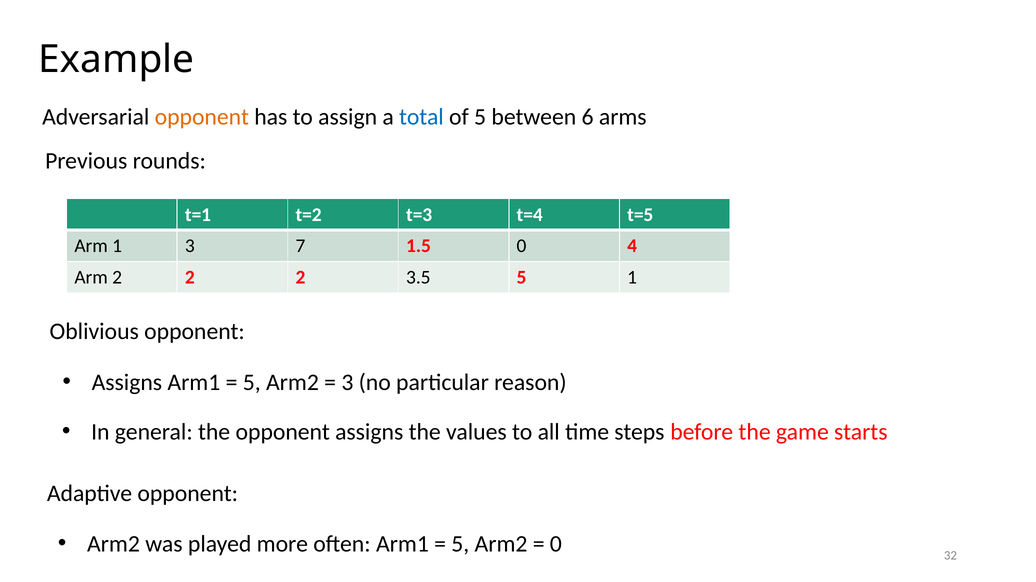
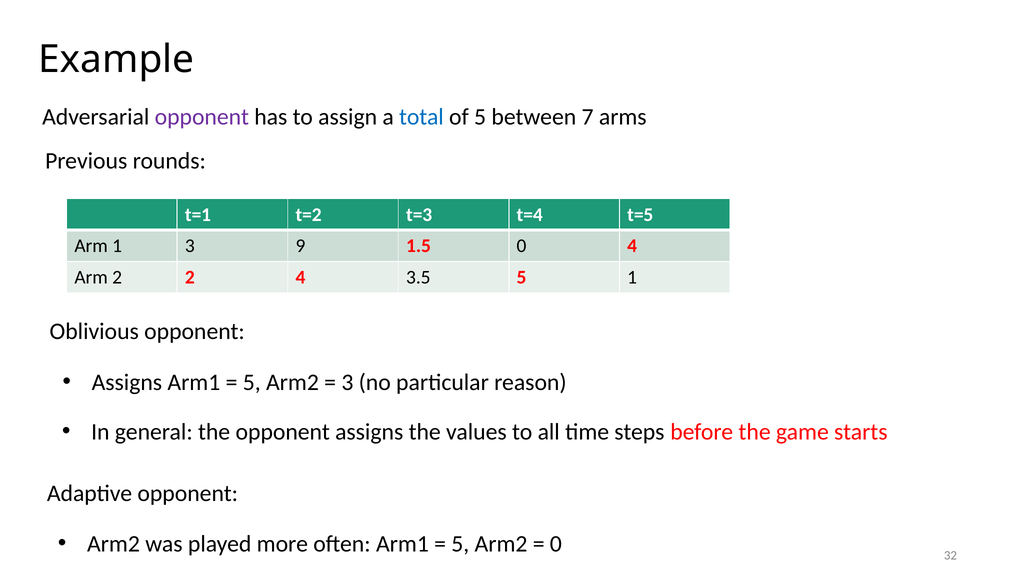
opponent colour: orange -> purple (202, 117)
6: 6 -> 7 (588, 117)
7: 7 -> 9 (300, 246)
2 2 2: 2 -> 4 (300, 278)
